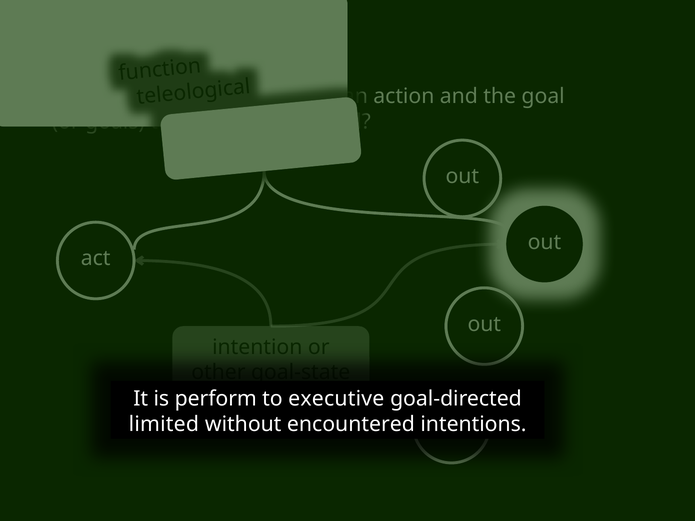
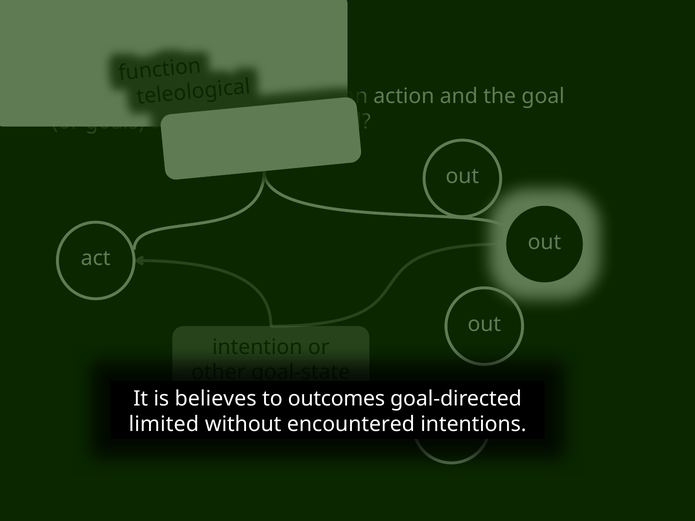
perform: perform -> believes (216, 399)
to executive: executive -> outcomes (336, 399)
